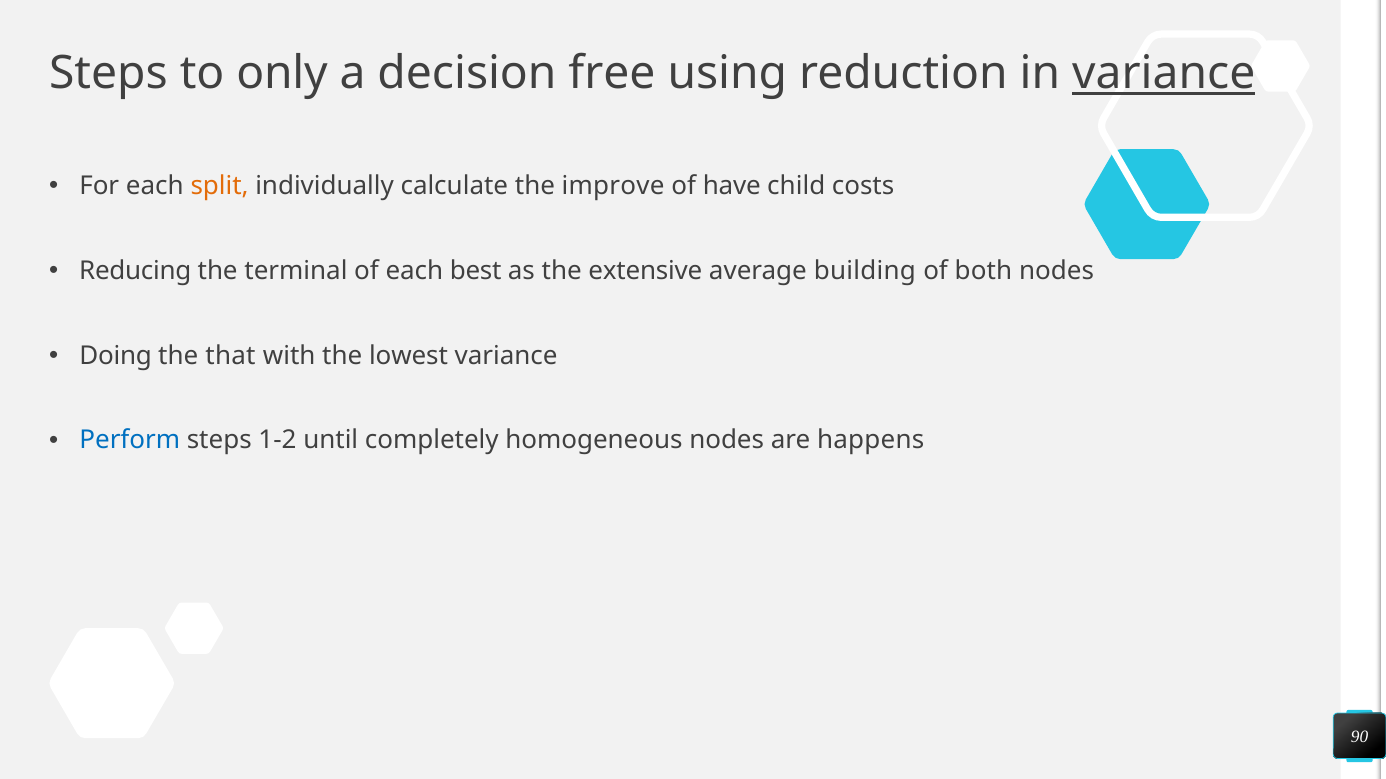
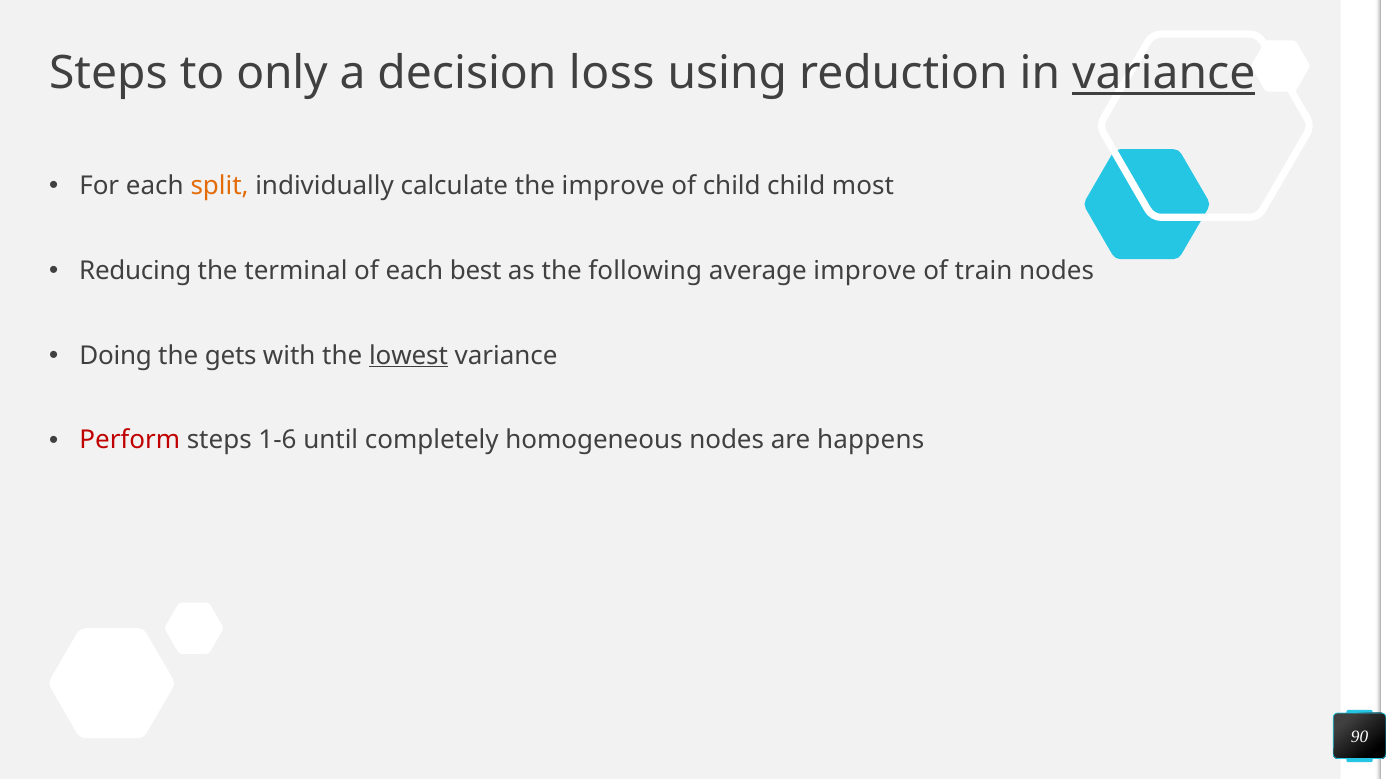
free: free -> loss (612, 73)
of have: have -> child (732, 186)
costs: costs -> most (863, 186)
extensive: extensive -> following (645, 271)
average building: building -> improve (865, 271)
both: both -> train (983, 271)
that: that -> gets (231, 356)
lowest underline: none -> present (409, 356)
Perform colour: blue -> red (130, 441)
1-2: 1-2 -> 1-6 (278, 441)
